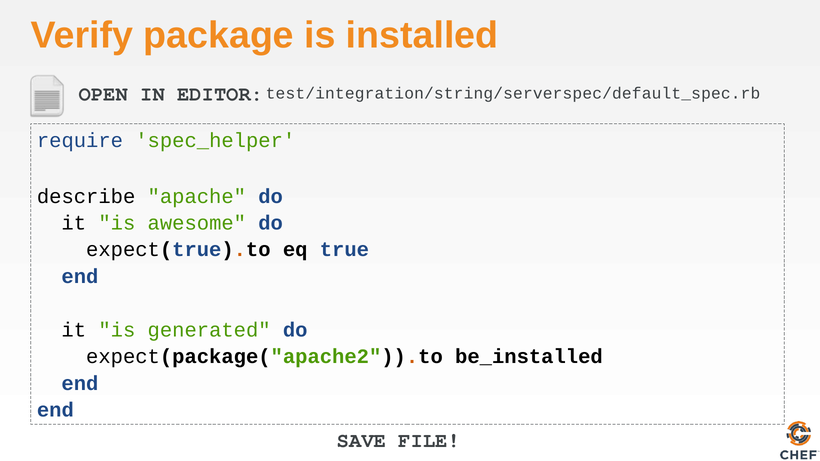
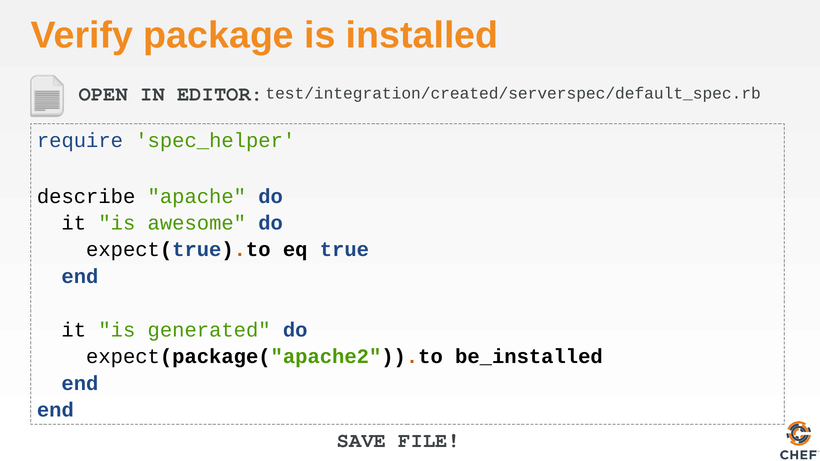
test/integration/string/serverspec/default_spec.rb: test/integration/string/serverspec/default_spec.rb -> test/integration/created/serverspec/default_spec.rb (513, 93)
